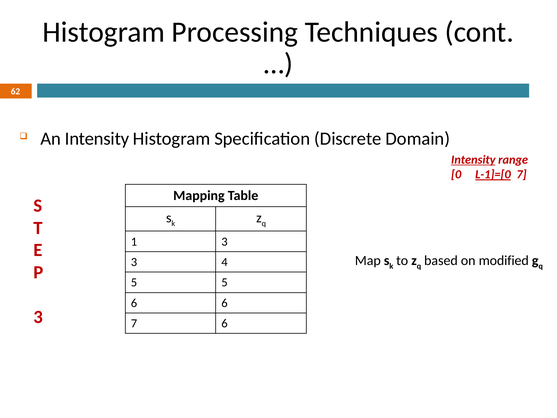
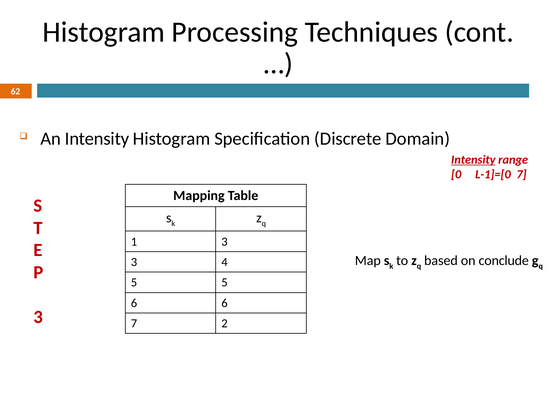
L-1]=[0 underline: present -> none (493, 174)
modified: modified -> conclude (504, 261)
7 6: 6 -> 2 (225, 323)
